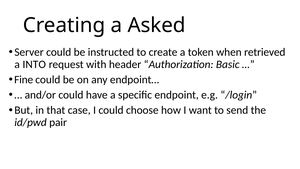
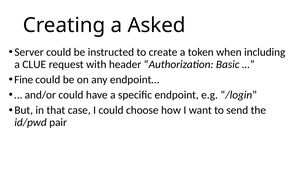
retrieved: retrieved -> including (265, 52)
INTO: INTO -> CLUE (34, 64)
